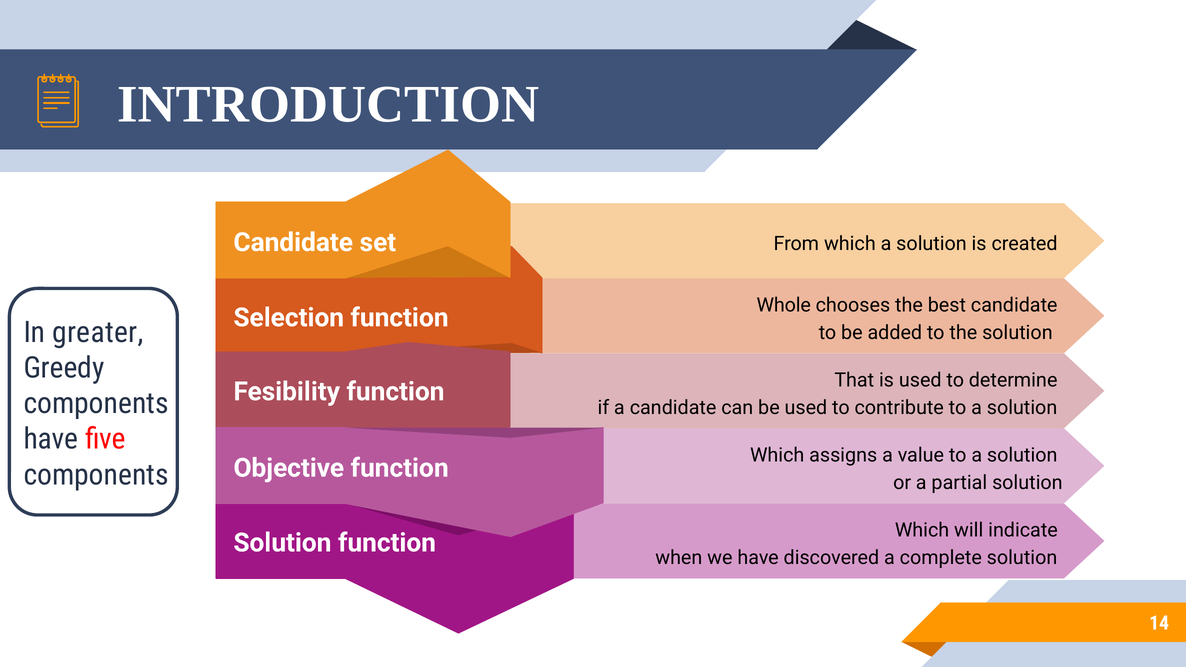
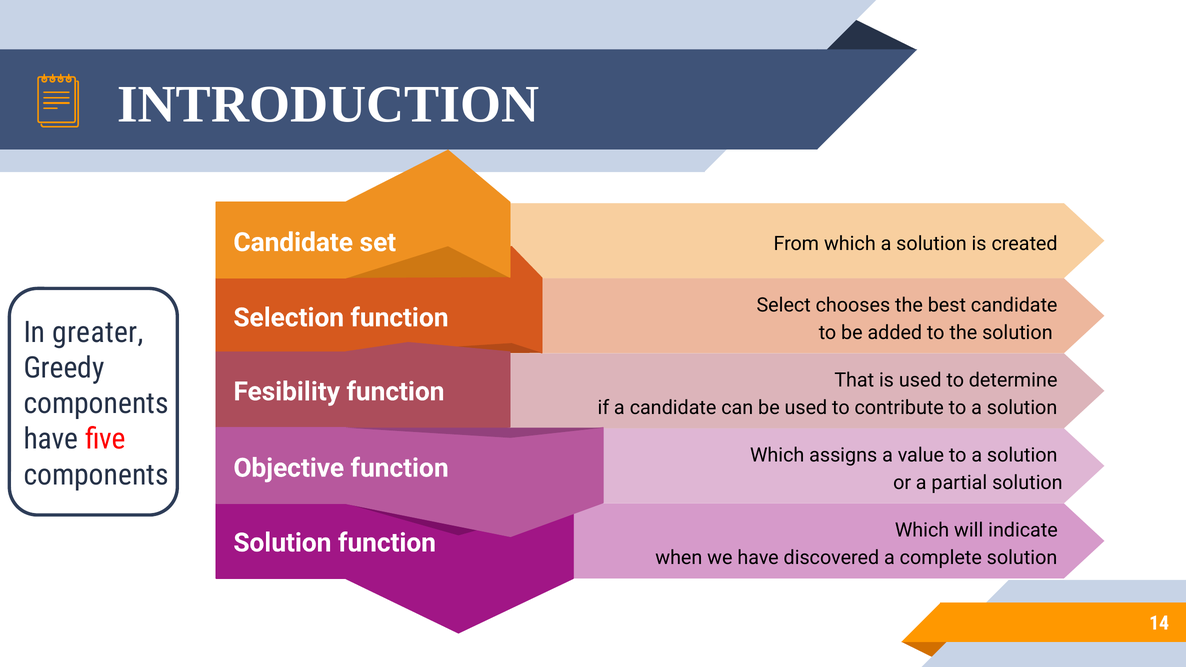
Whole: Whole -> Select (784, 305)
